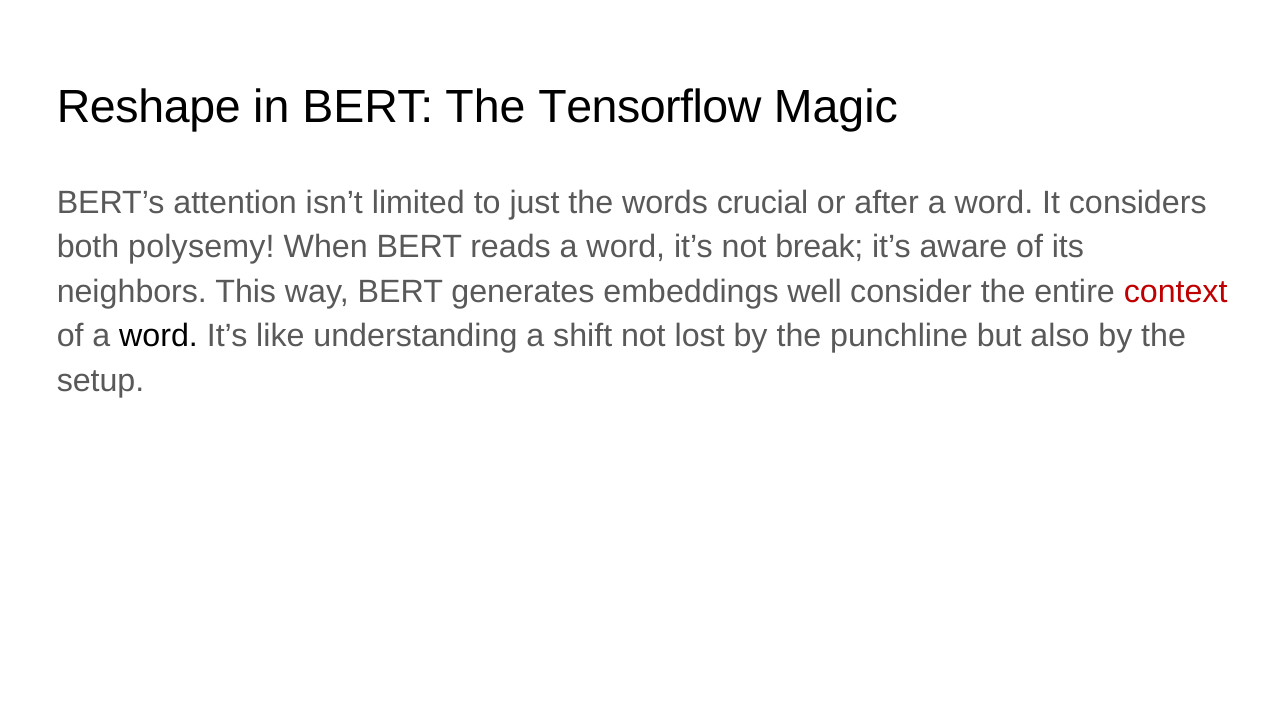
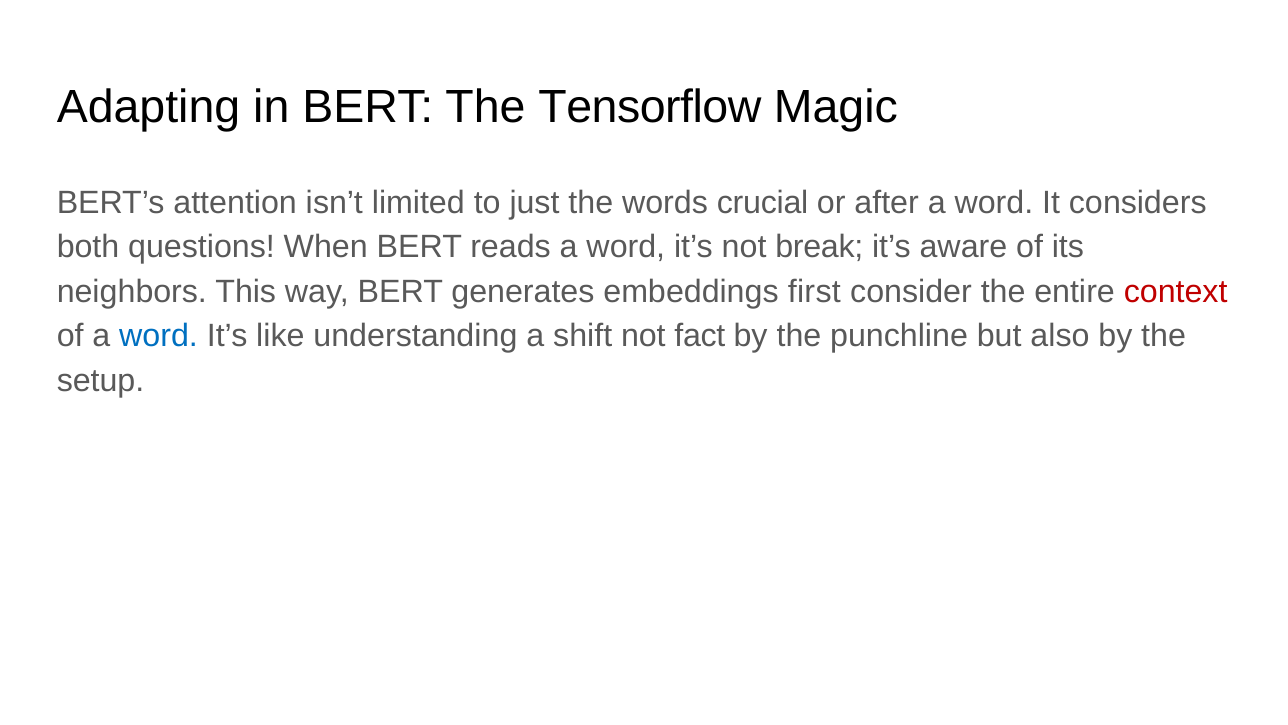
Reshape: Reshape -> Adapting (149, 107)
polysemy: polysemy -> questions (202, 247)
well: well -> first (814, 291)
word colour: black -> blue (159, 336)
lost: lost -> fact (700, 336)
